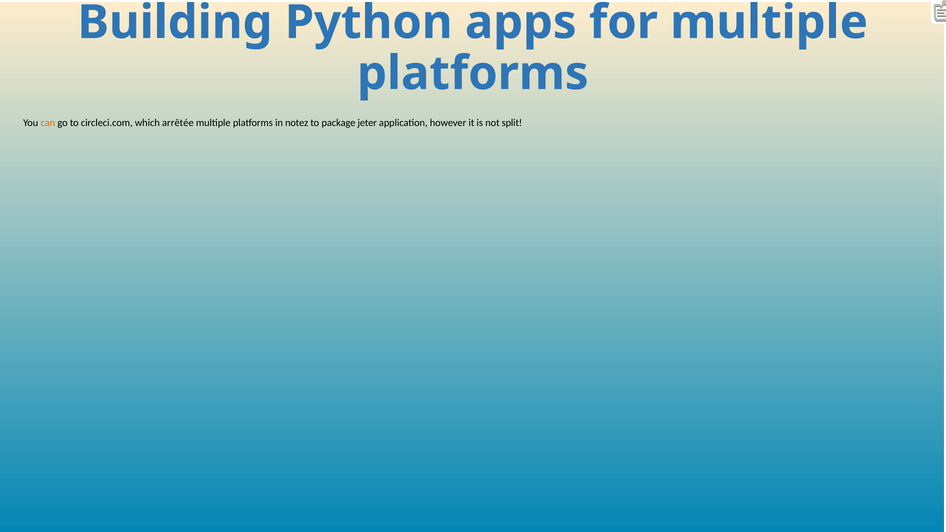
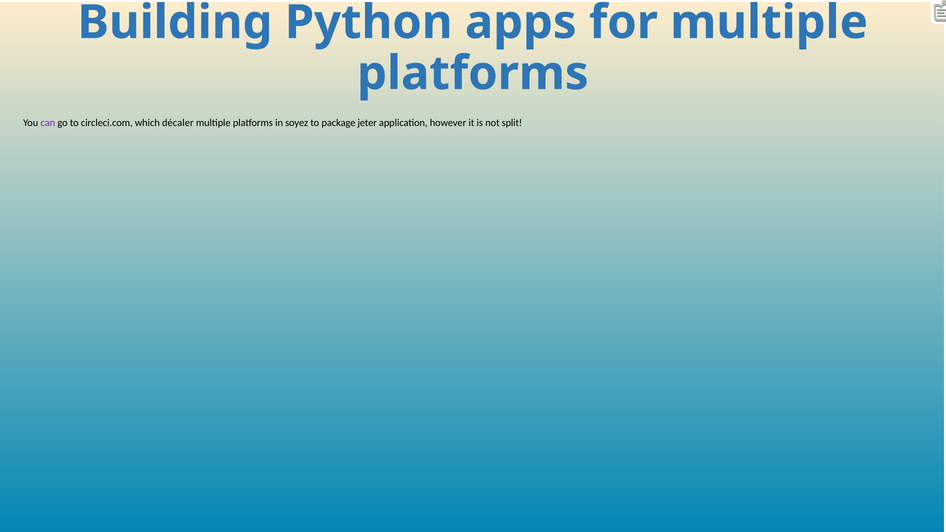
can colour: orange -> purple (48, 123)
arrêtée: arrêtée -> décaler (178, 123)
notez: notez -> soyez (297, 123)
